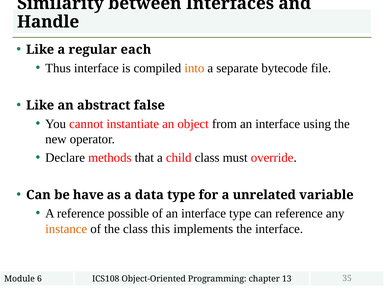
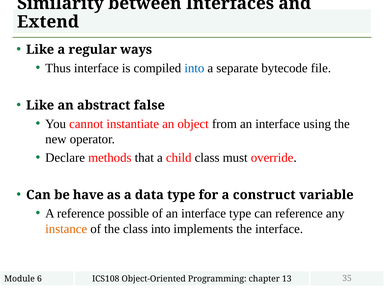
Handle: Handle -> Extend (48, 22)
each: each -> ways (136, 50)
into colour: orange -> blue (194, 68)
unrelated: unrelated -> construct (264, 195)
class this: this -> into (161, 229)
